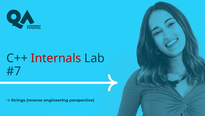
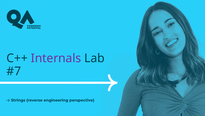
Internals colour: red -> purple (56, 58)
